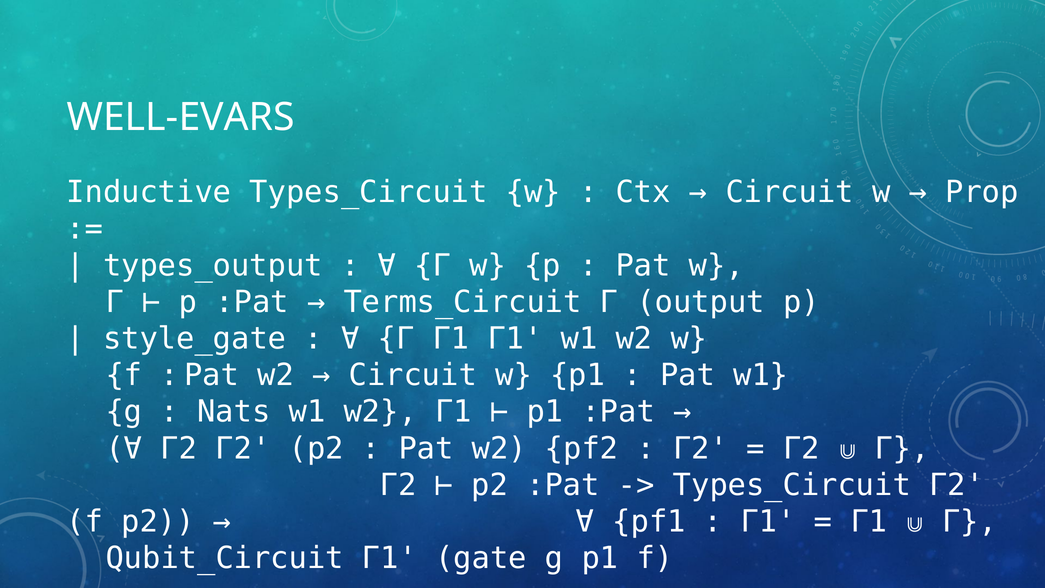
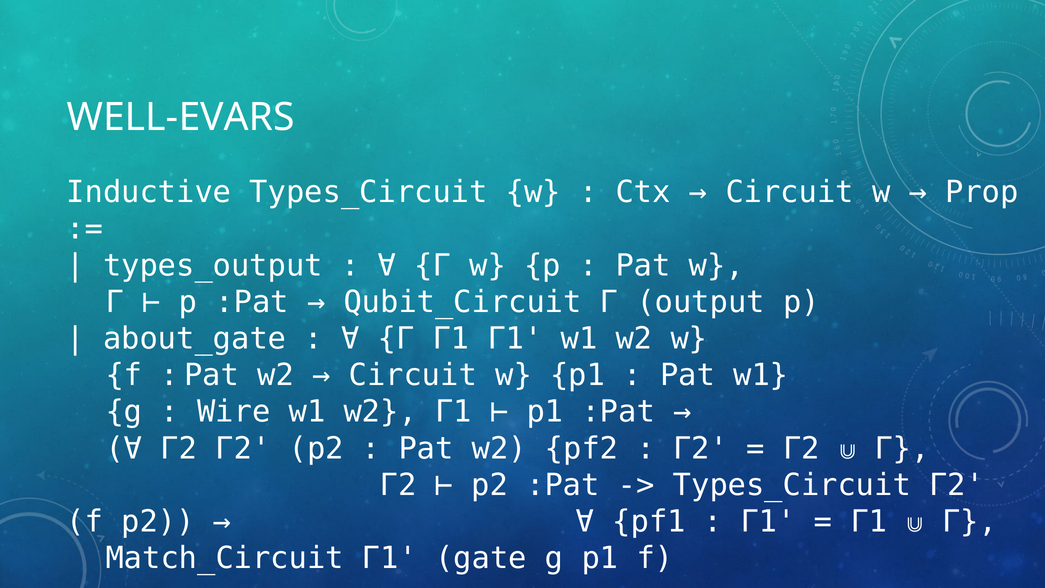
Terms_Circuit: Terms_Circuit -> Qubit_Circuit (463, 302)
style_gate: style_gate -> about_gate (195, 339)
Nats: Nats -> Wire (234, 412)
Qubit_Circuit: Qubit_Circuit -> Match_Circuit (225, 558)
